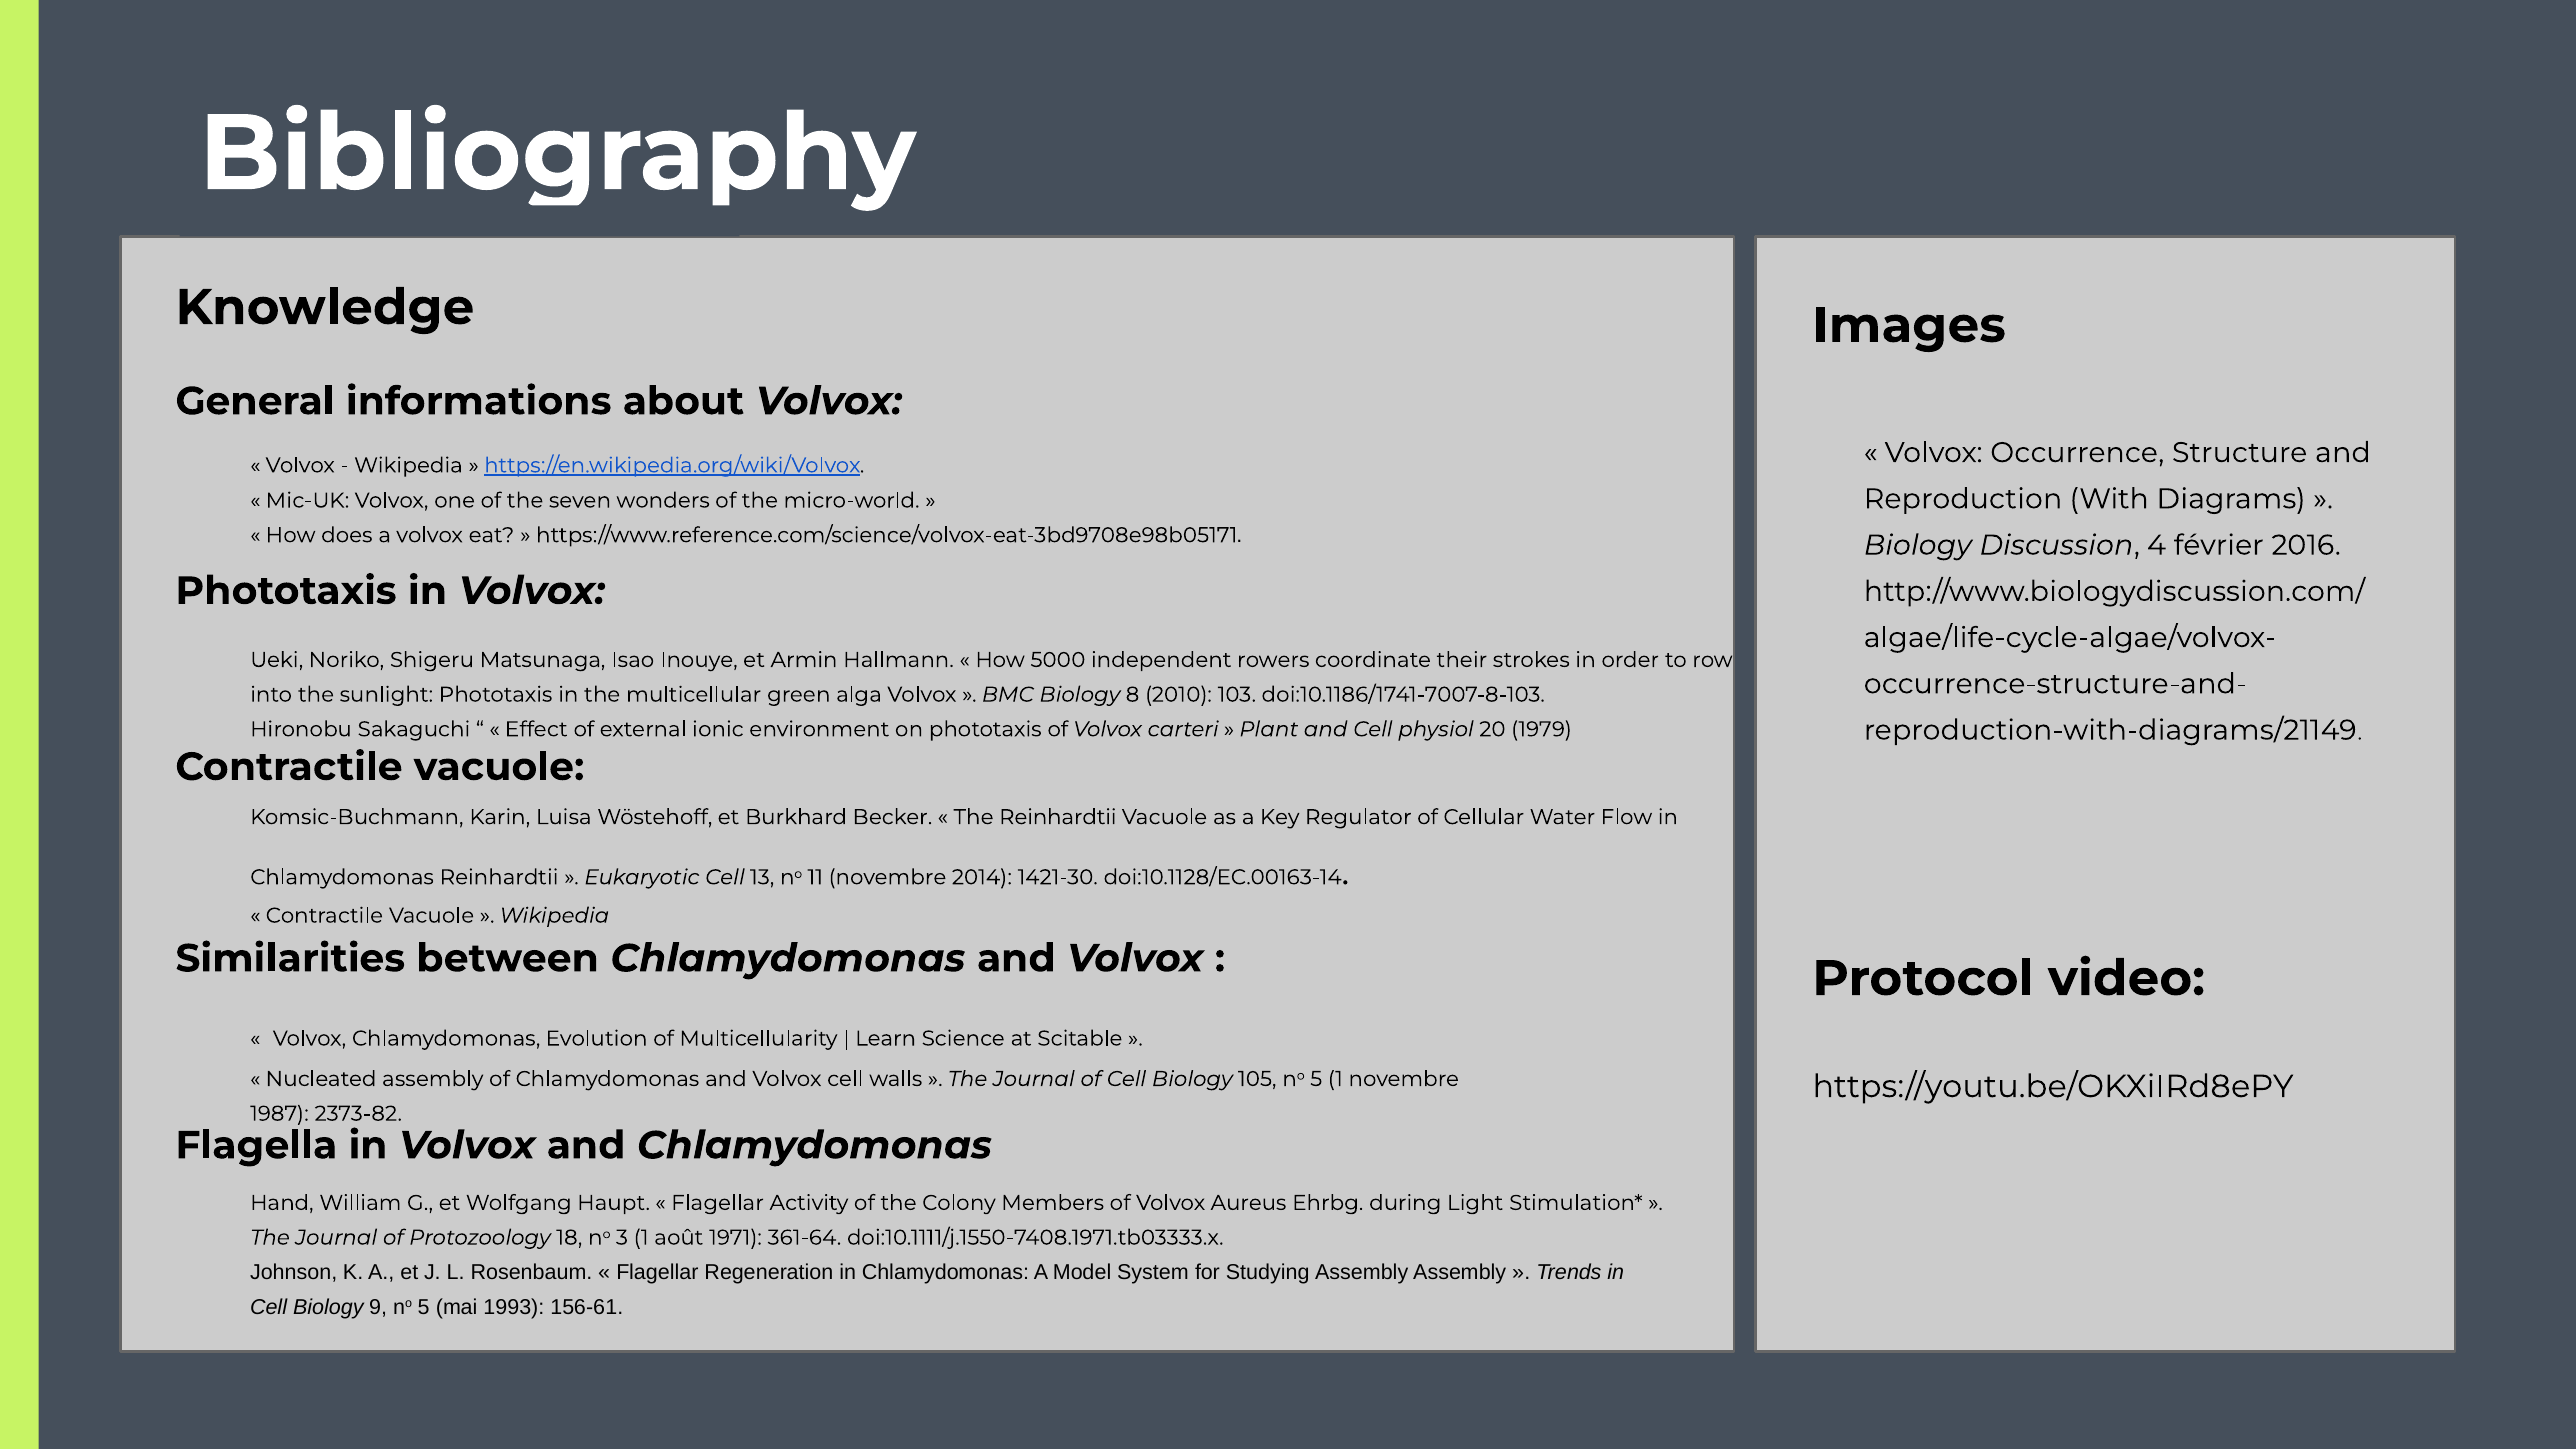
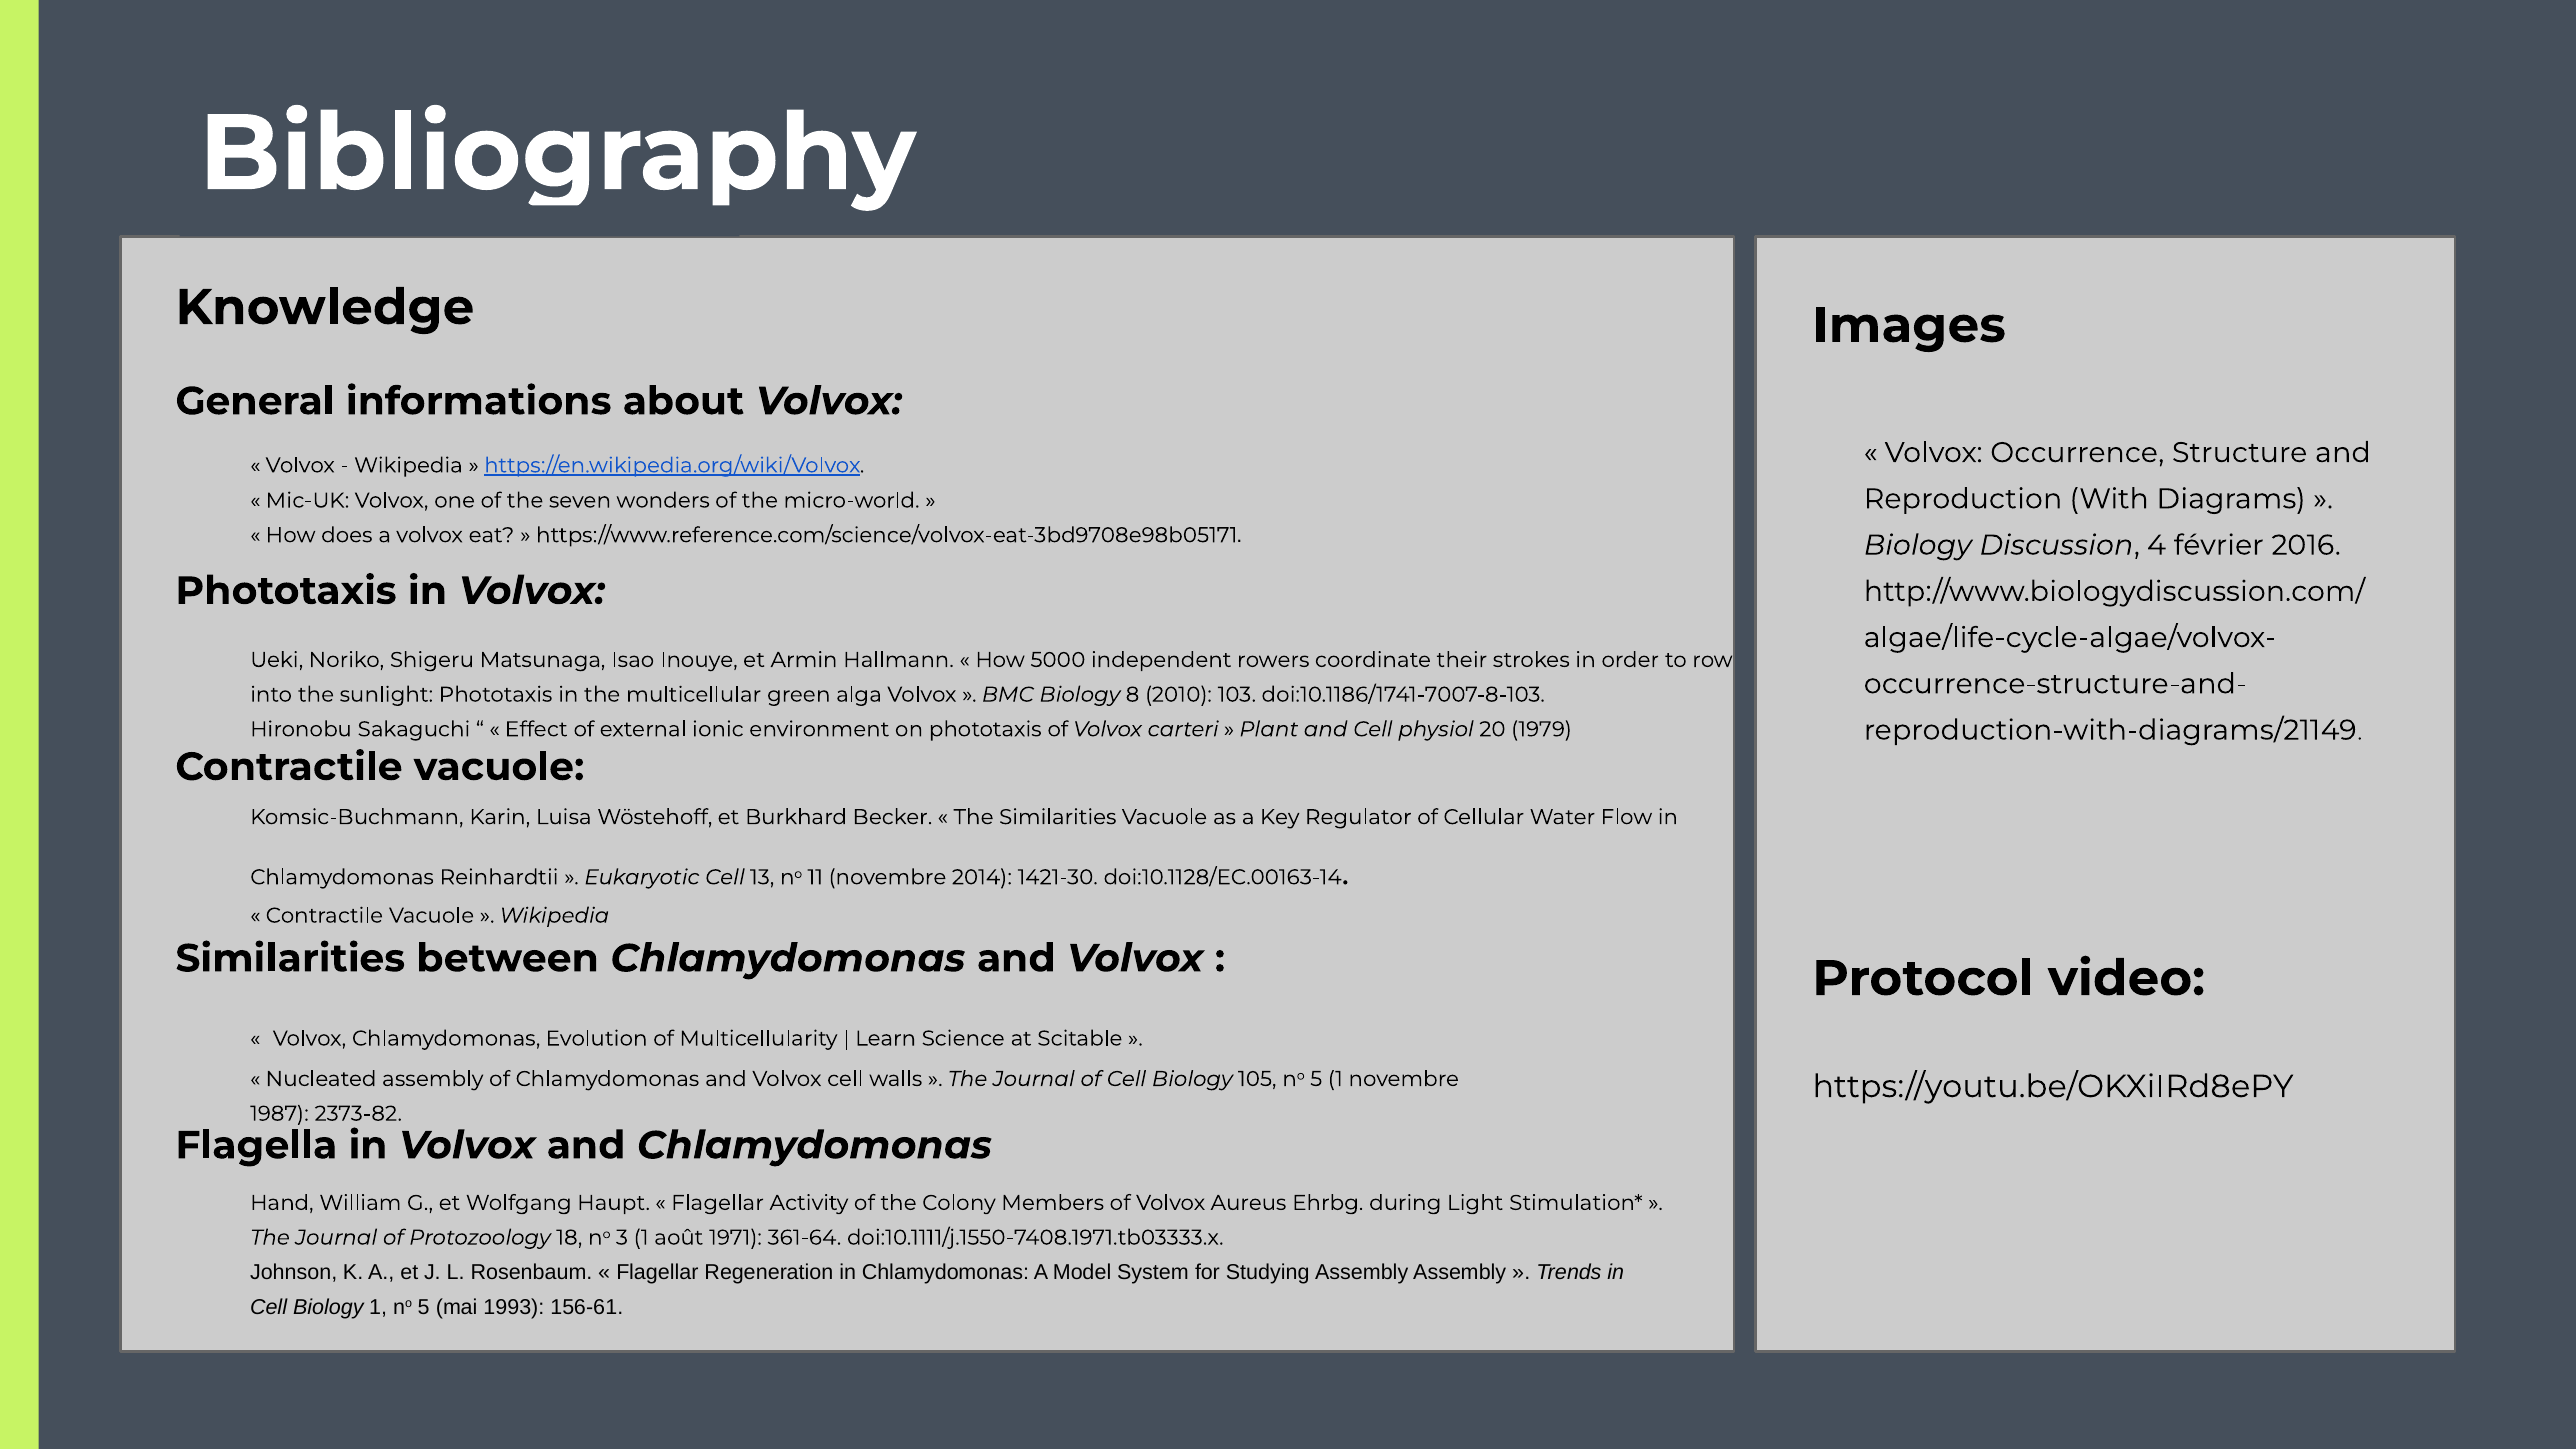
The Reinhardtii: Reinhardtii -> Similarities (1058, 817)
Biology 9: 9 -> 1 (378, 1307)
